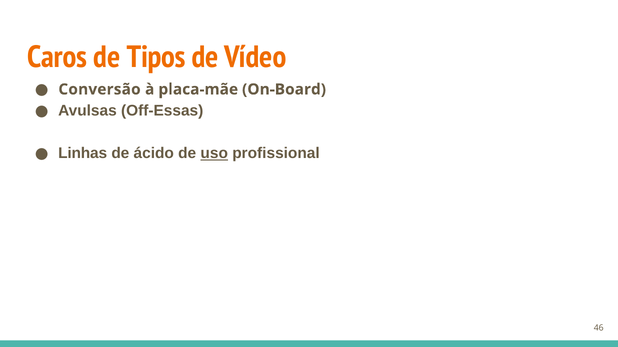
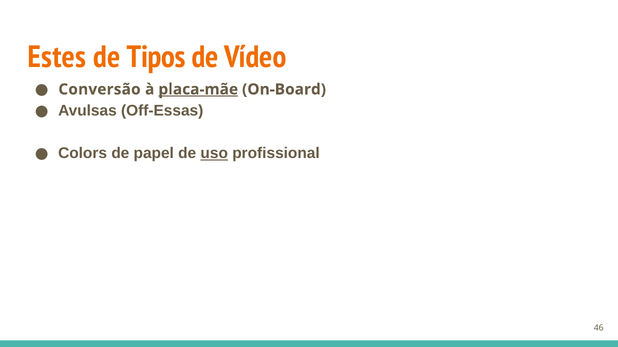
Caros: Caros -> Estes (57, 57)
placa-mãe underline: none -> present (198, 90)
Linhas: Linhas -> Colors (83, 153)
ácido: ácido -> papel (154, 153)
